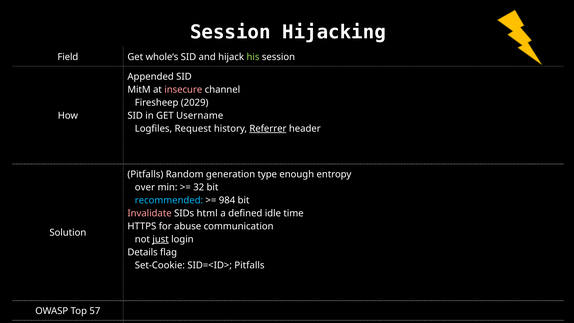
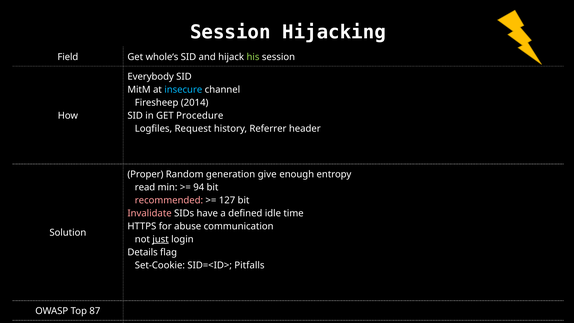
Appended: Appended -> Everybody (151, 77)
insecure colour: pink -> light blue (183, 90)
2029: 2029 -> 2014 (195, 103)
Username: Username -> Procedure (200, 116)
Referrer underline: present -> none (268, 129)
Pitfalls: Pitfalls -> Proper (145, 174)
type: type -> give (267, 174)
over: over -> read (145, 187)
32: 32 -> 94 (199, 187)
recommended colour: light blue -> pink (169, 200)
984: 984 -> 127 (227, 200)
html: html -> have (207, 213)
57: 57 -> 87 (95, 311)
